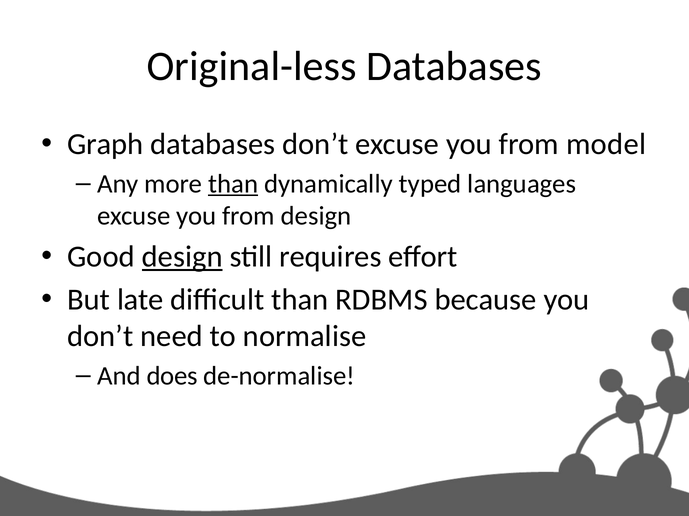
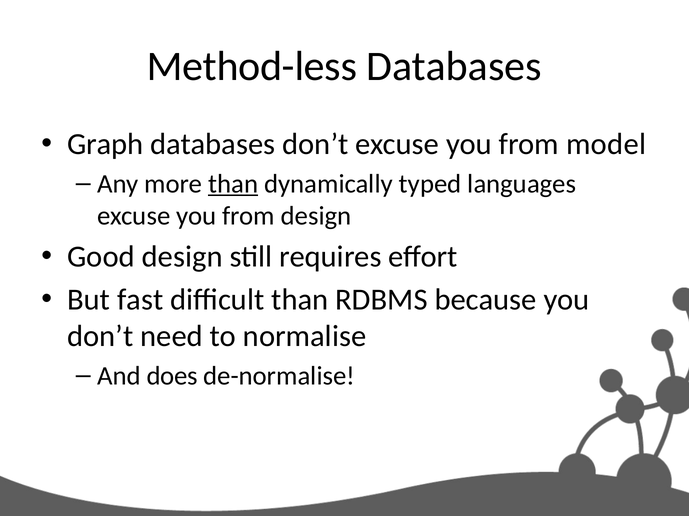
Original-less: Original-less -> Method-less (252, 67)
design underline: present -> none (182, 257)
late: late -> fast (140, 300)
